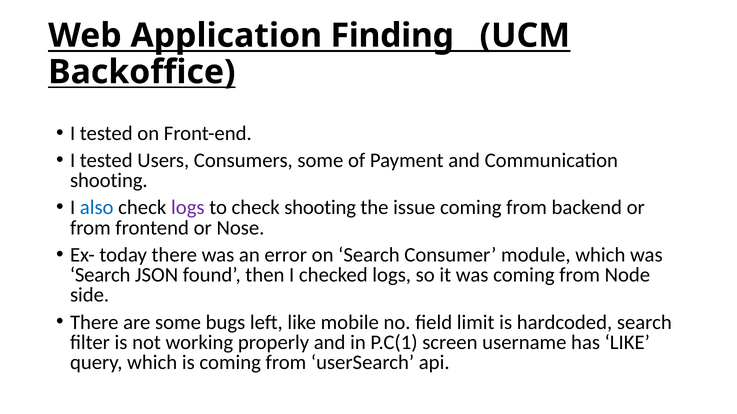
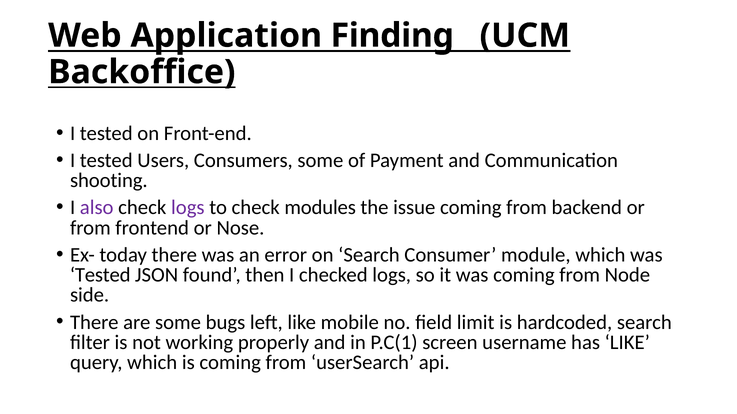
also colour: blue -> purple (97, 208)
check shooting: shooting -> modules (320, 208)
Search: Search -> Tested (100, 275)
